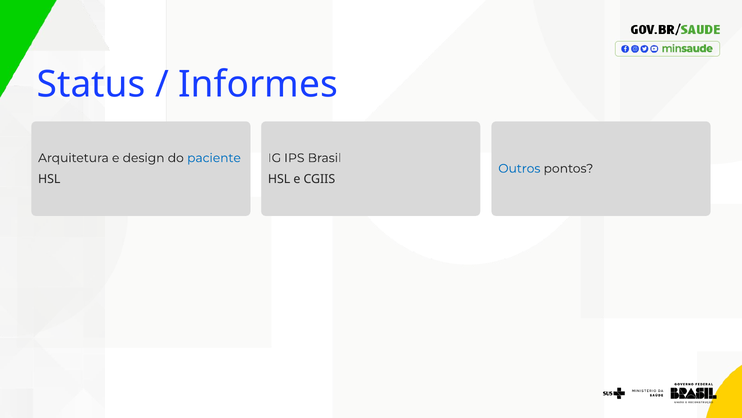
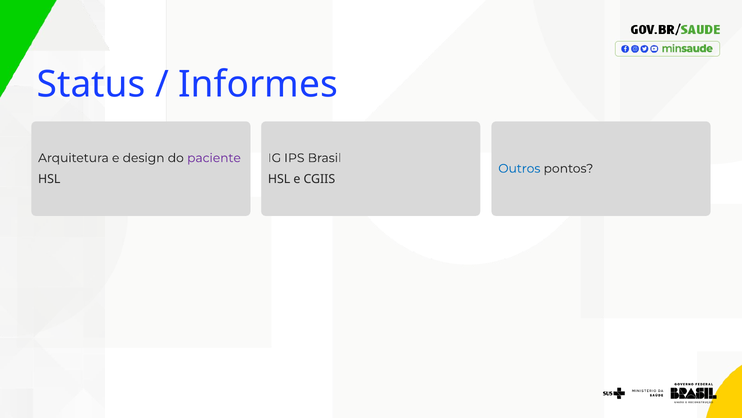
paciente colour: blue -> purple (214, 158)
